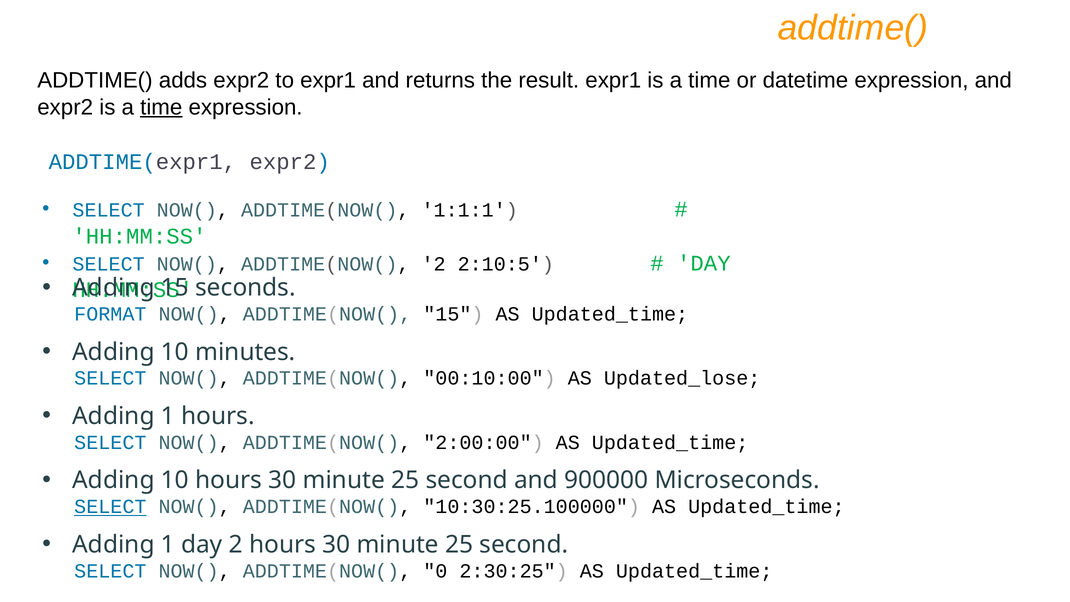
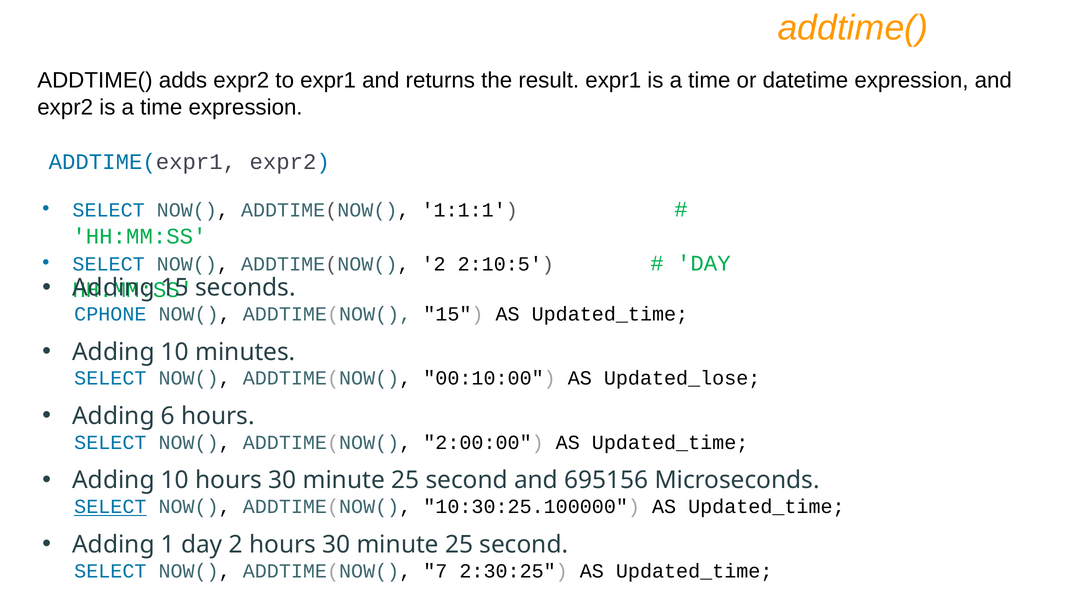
time underline: present -> none (161, 107)
FORMAT: FORMAT -> CPHONE (110, 314)
1: 1 -> 6 (168, 416)
900000: 900000 -> 695156 (606, 480)
0: 0 -> 7 (435, 571)
